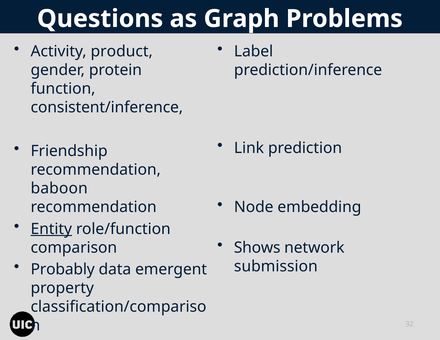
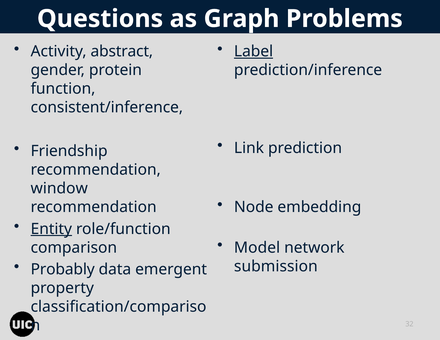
product: product -> abstract (122, 51)
Label underline: none -> present (254, 51)
baboon: baboon -> window (59, 188)
Shows: Shows -> Model (257, 248)
